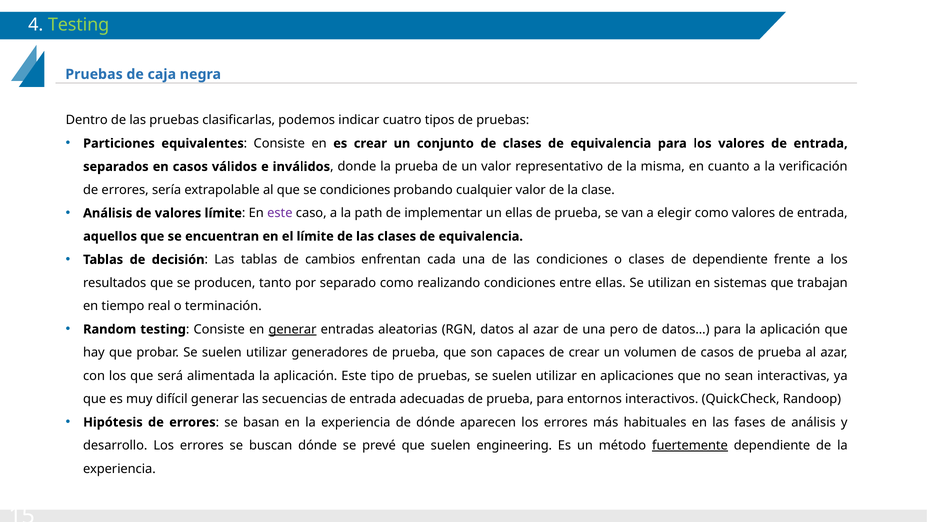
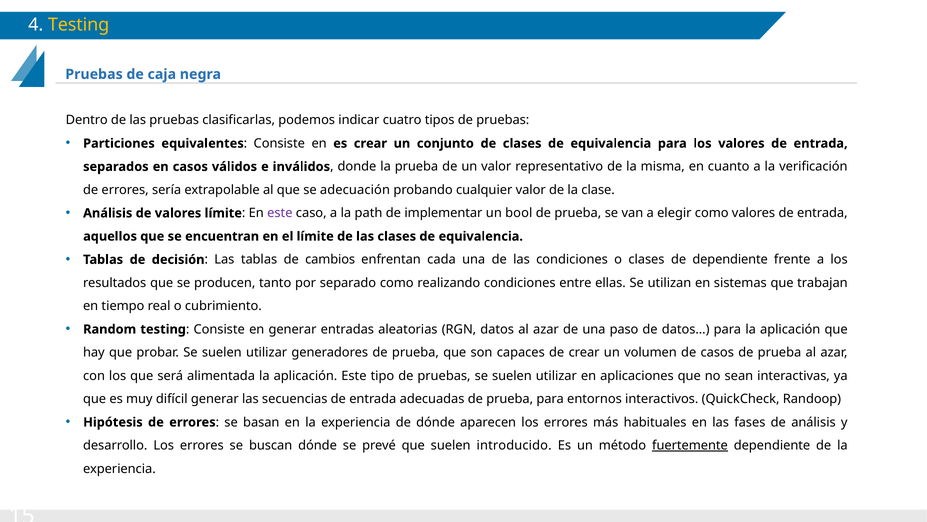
Testing colour: light green -> yellow (79, 25)
se condiciones: condiciones -> adecuación (355, 190)
un ellas: ellas -> bool (519, 213)
terminación: terminación -> cubrimiento (223, 306)
generar underline: present -> none (293, 329)
pero: pero -> paso (624, 329)
engineering: engineering -> introducido (514, 445)
